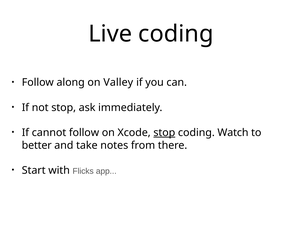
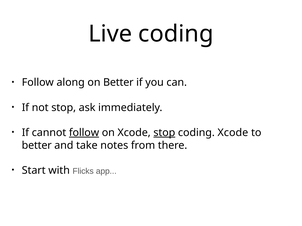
on Valley: Valley -> Better (118, 83)
follow underline: none -> present (84, 133)
coding Watch: Watch -> Xcode (233, 133)
